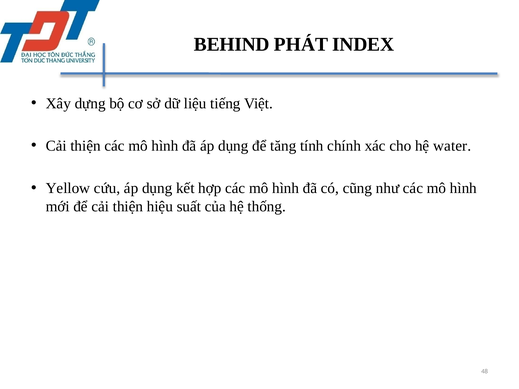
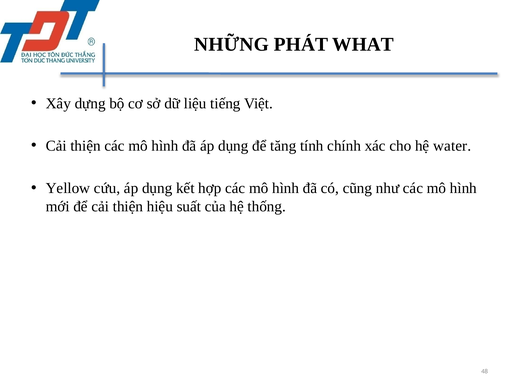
BEHIND: BEHIND -> NHỮNG (232, 45)
INDEX: INDEX -> WHAT (363, 45)
